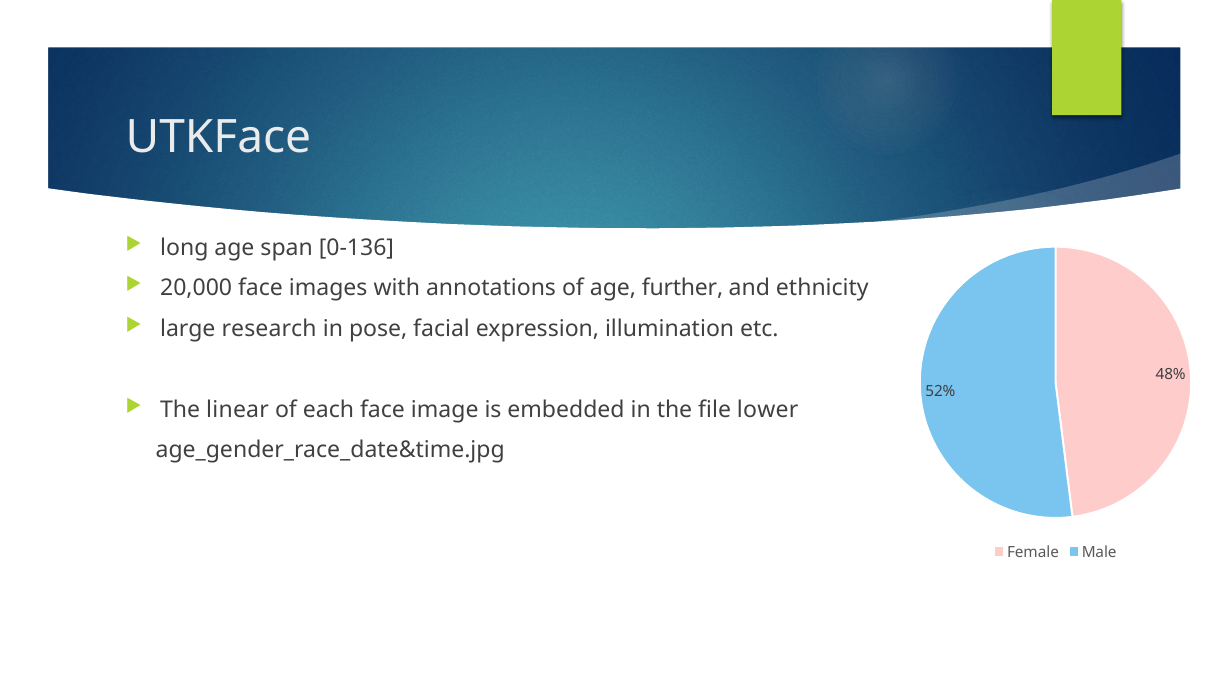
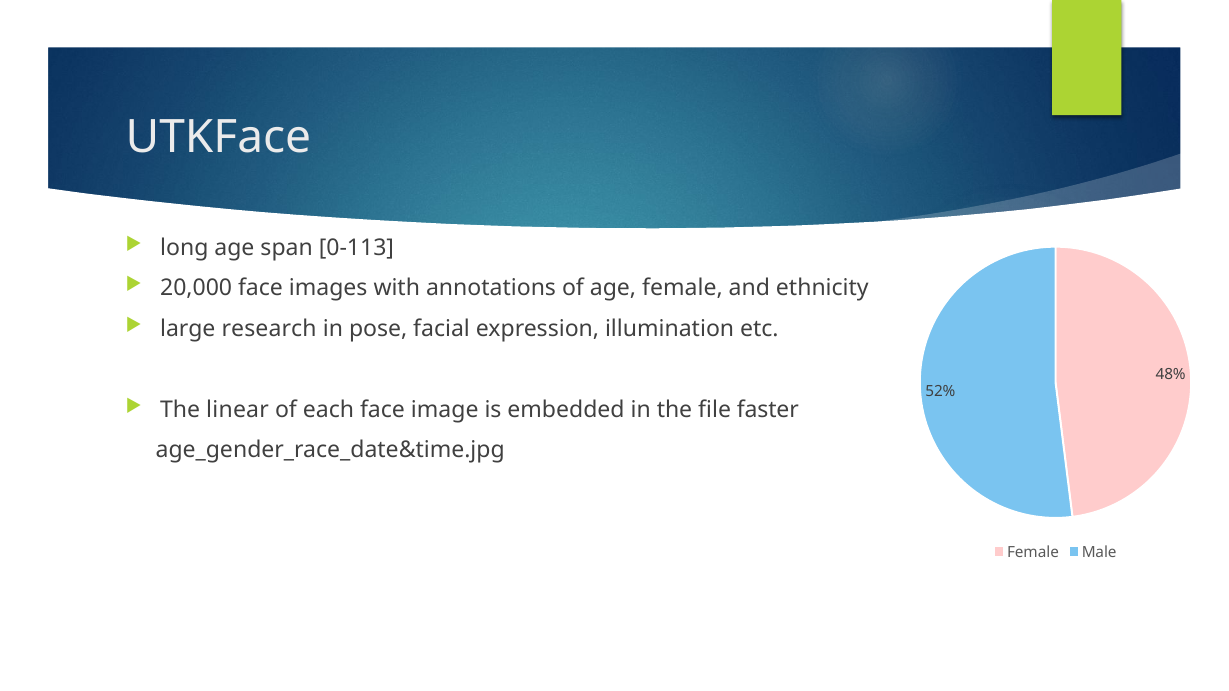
0-136: 0-136 -> 0-113 (356, 248)
age further: further -> female (682, 288)
lower: lower -> faster (768, 410)
